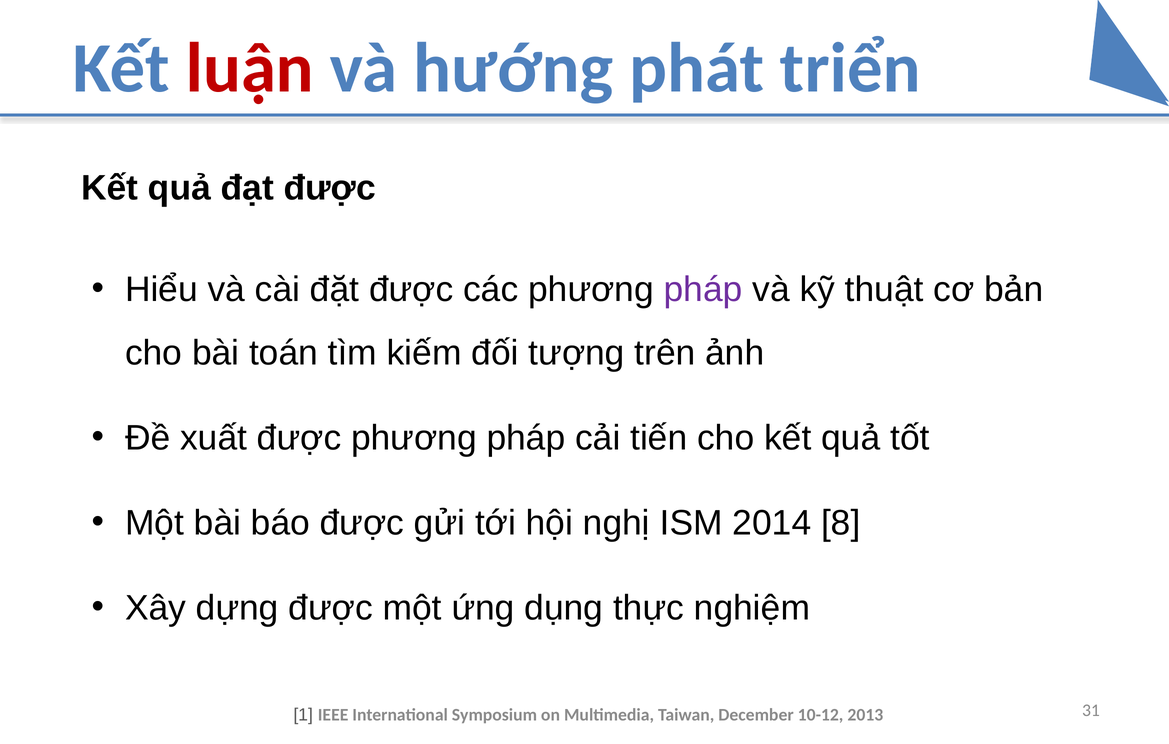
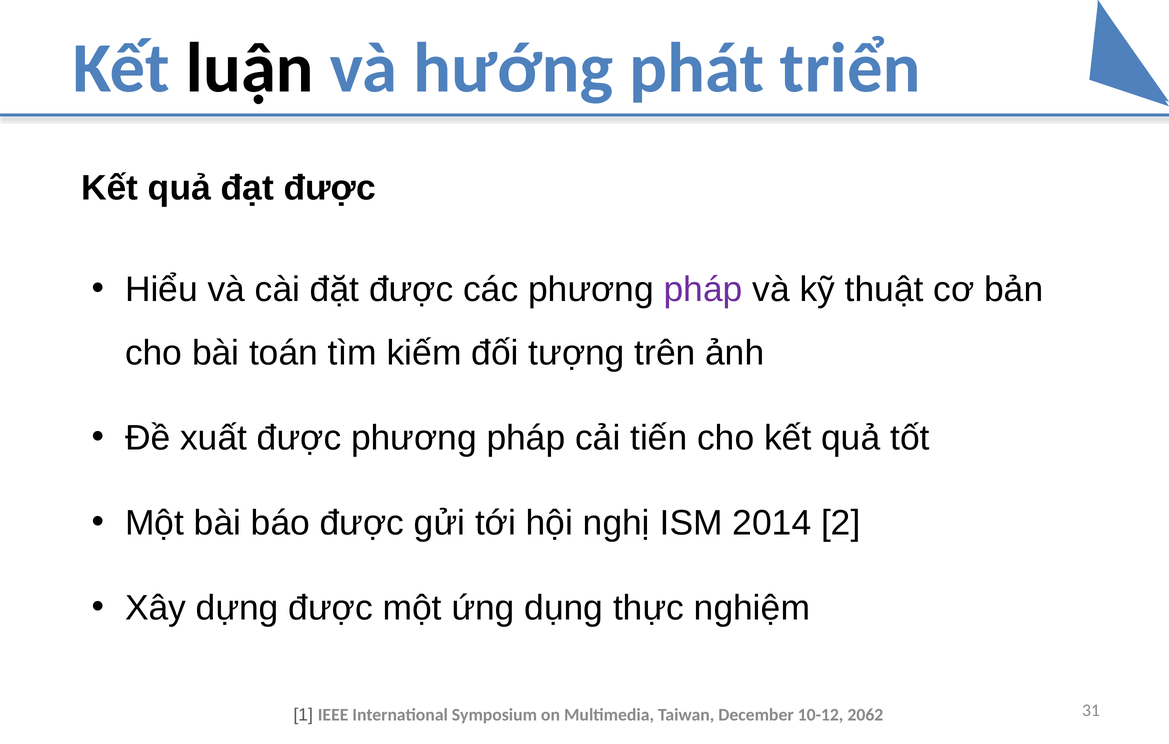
luận colour: red -> black (250, 69)
8: 8 -> 2 (841, 523)
2013: 2013 -> 2062 (865, 715)
